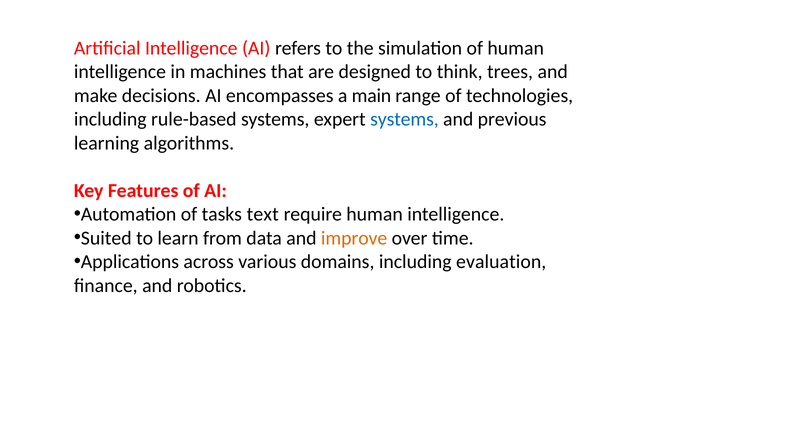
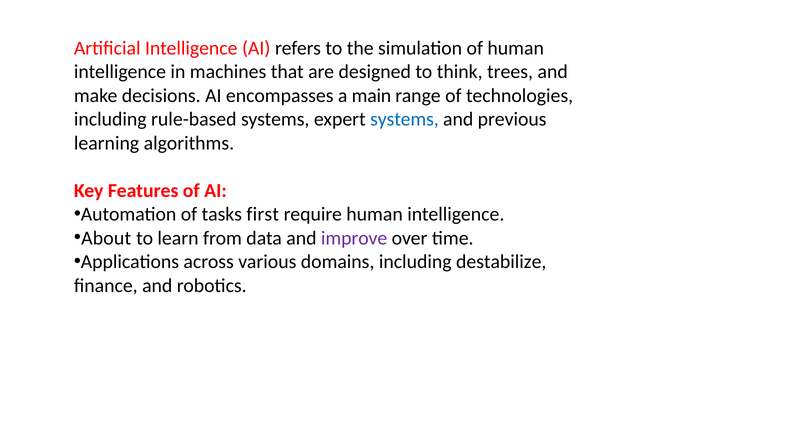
text: text -> first (263, 214)
Suited: Suited -> About (106, 238)
improve colour: orange -> purple (354, 238)
evaluation: evaluation -> destabilize (501, 262)
